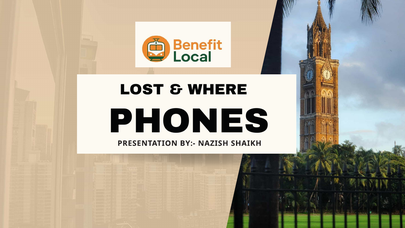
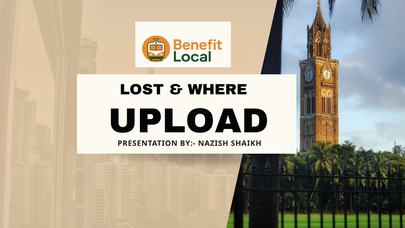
PHONES: PHONES -> UPLOAD (189, 121)
